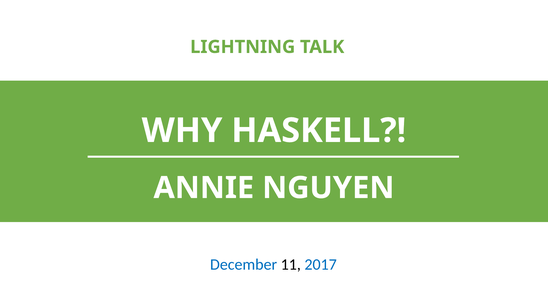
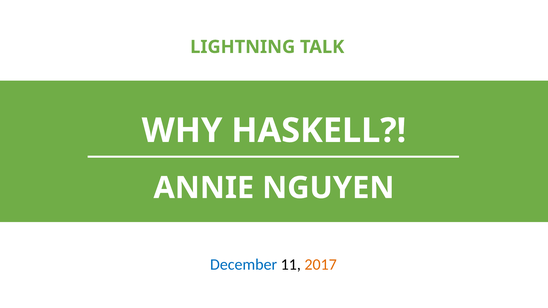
2017 colour: blue -> orange (321, 265)
